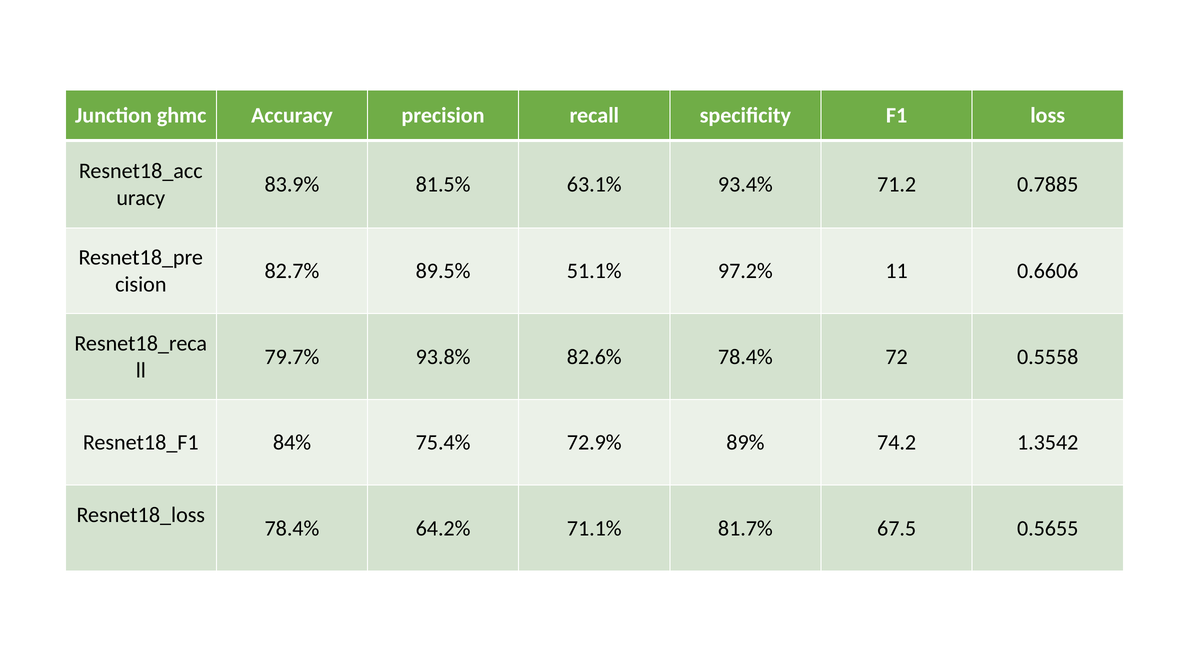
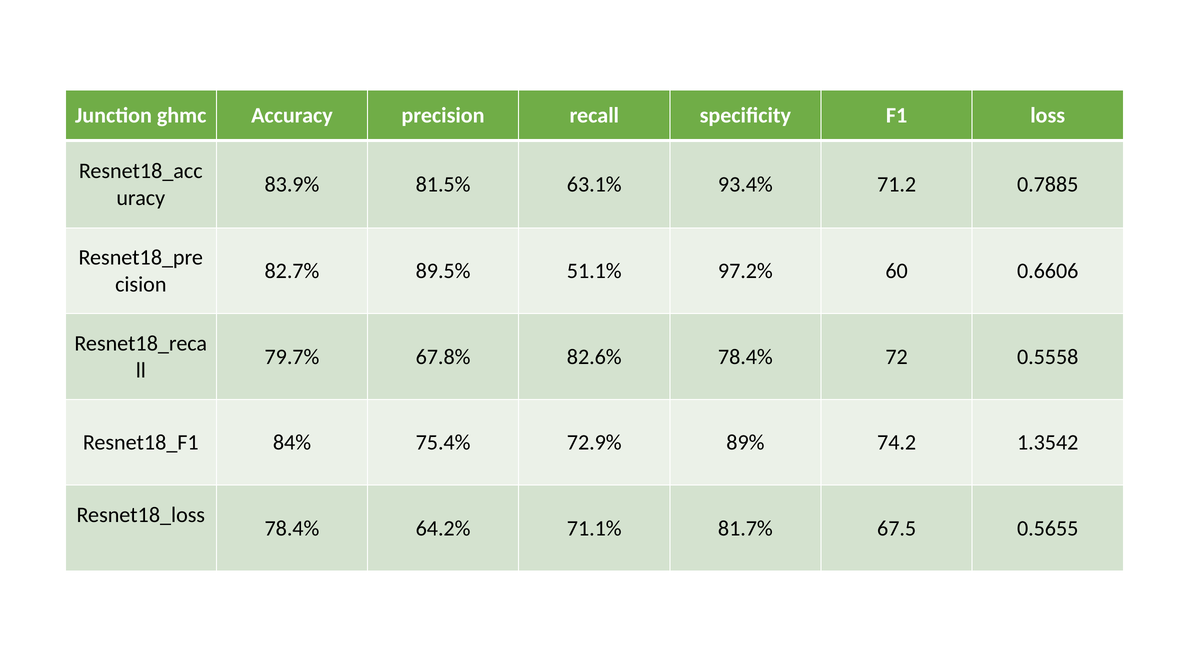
11: 11 -> 60 (897, 271)
93.8%: 93.8% -> 67.8% (443, 357)
